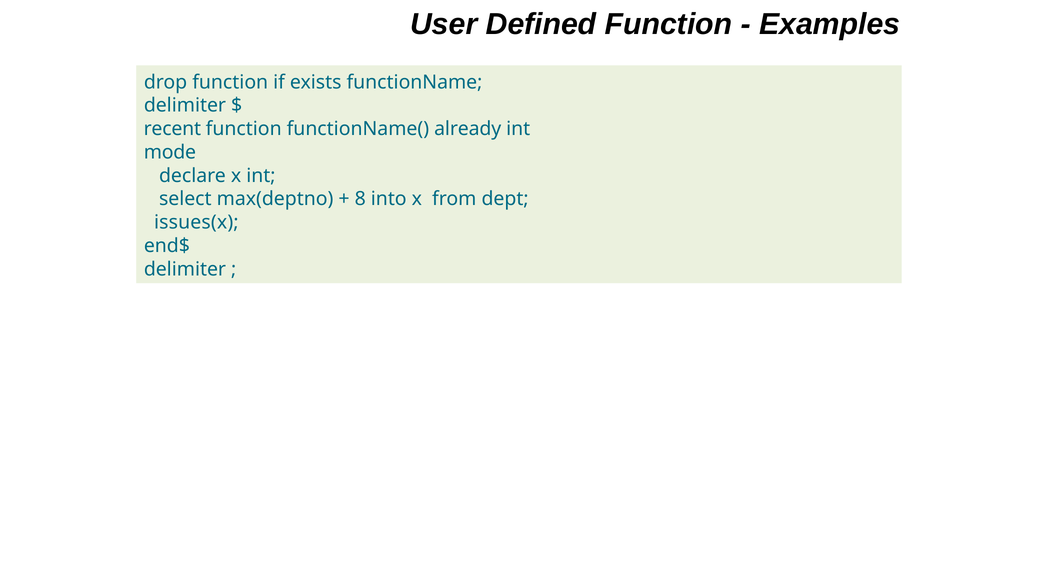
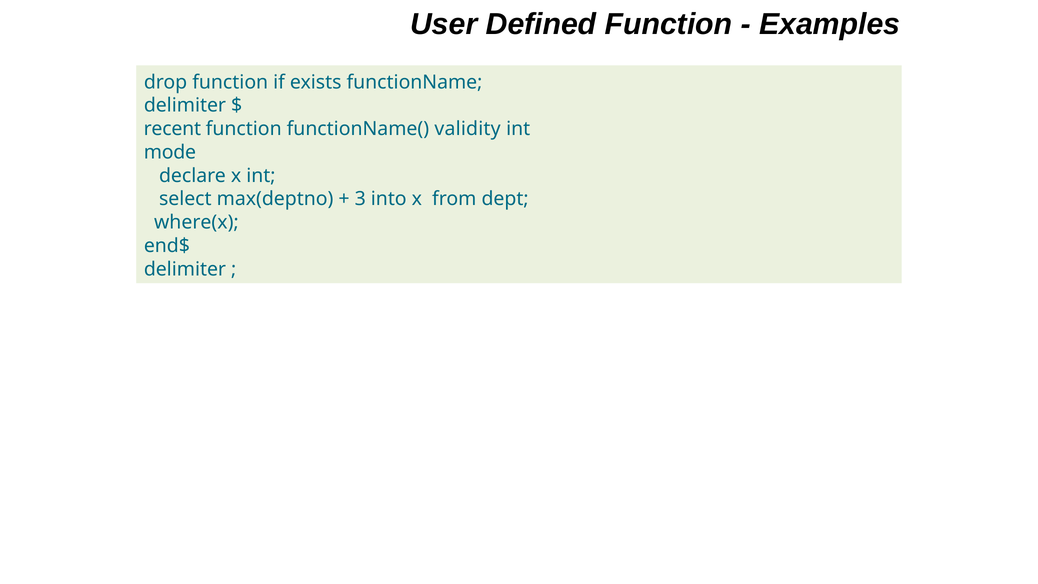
already: already -> validity (468, 129)
8: 8 -> 3 (360, 199)
issues(x: issues(x -> where(x (196, 222)
